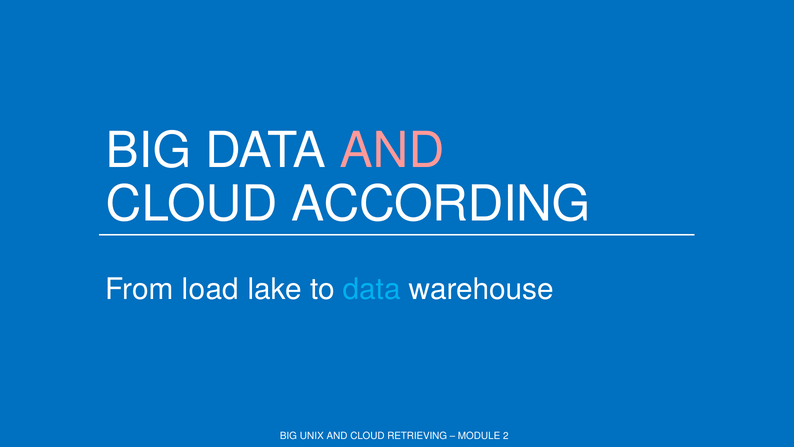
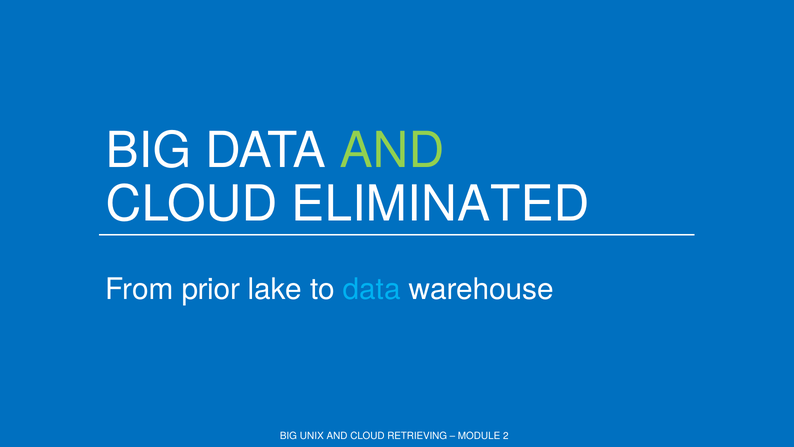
AND colour: pink -> light green (392, 151)
ACCORDING: ACCORDING -> ELIMINATED (440, 204)
load: load -> prior (211, 289)
